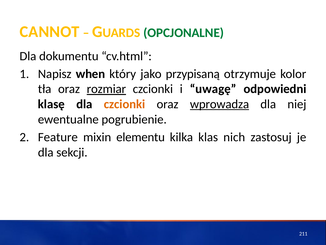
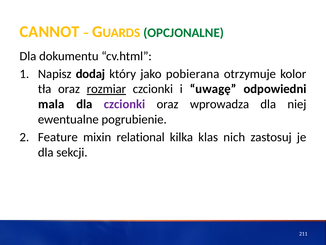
when: when -> dodaj (91, 74)
przypisaną: przypisaną -> pobierana (193, 74)
klasę: klasę -> mala (51, 104)
czcionki colour: orange -> purple (125, 104)
wprowadza underline: present -> none (220, 104)
elementu: elementu -> relational (141, 137)
